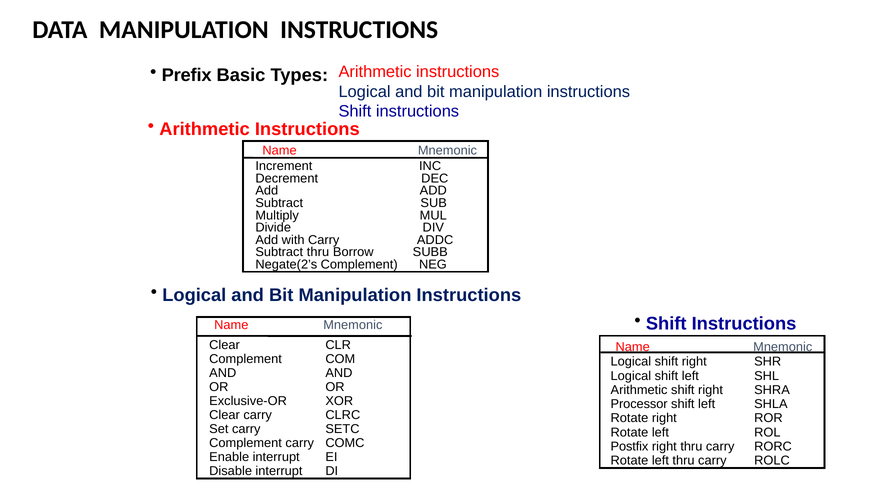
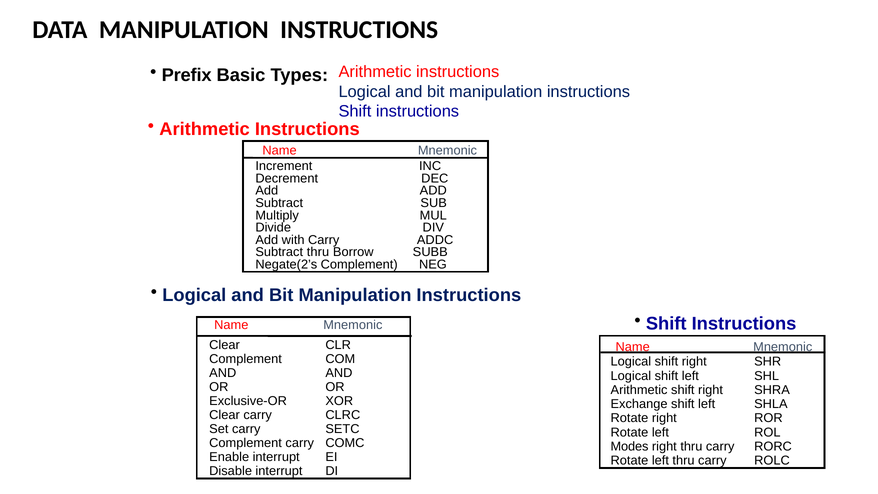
Processor: Processor -> Exchange (639, 404)
Postfix: Postfix -> Modes (630, 446)
